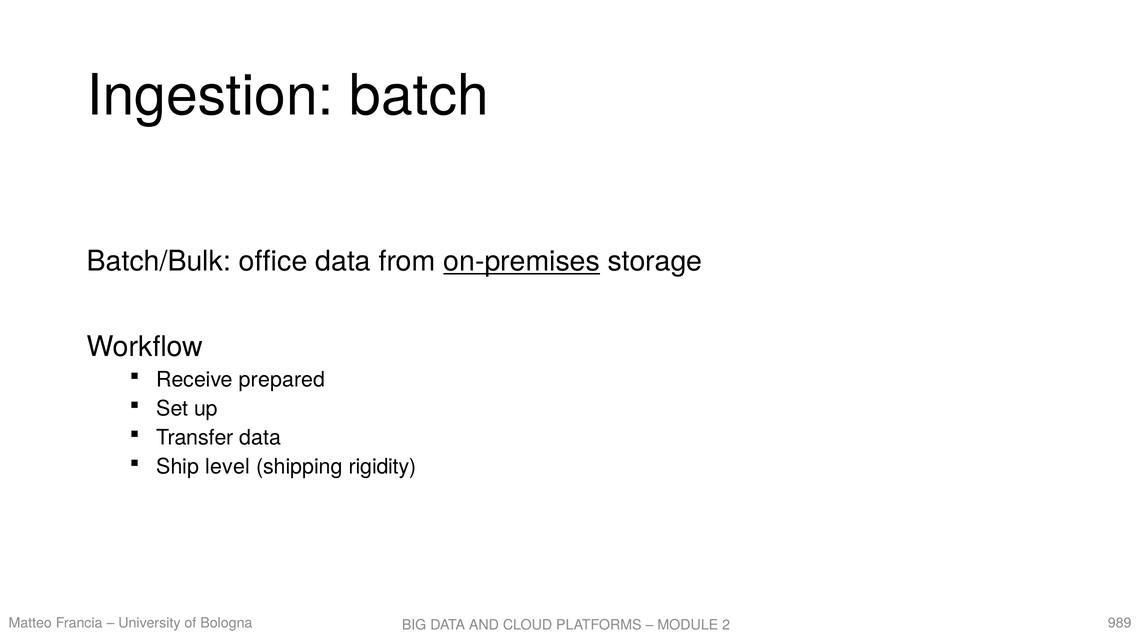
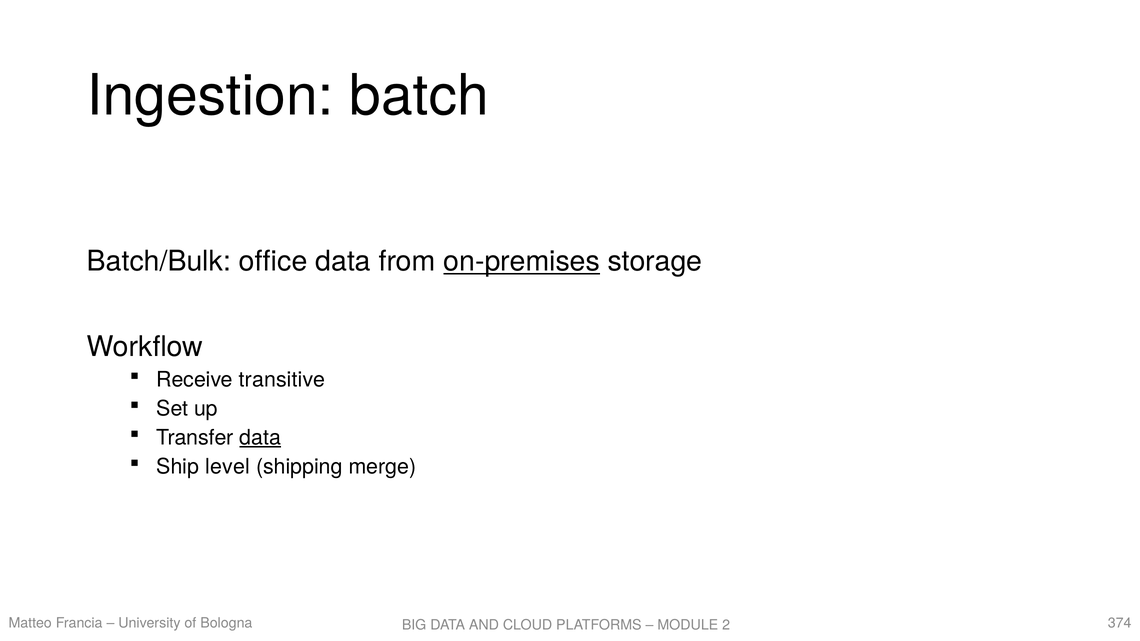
prepared: prepared -> transitive (282, 380)
data underline: none -> present (260, 438)
rigidity: rigidity -> merge (383, 467)
989: 989 -> 374 (1120, 624)
